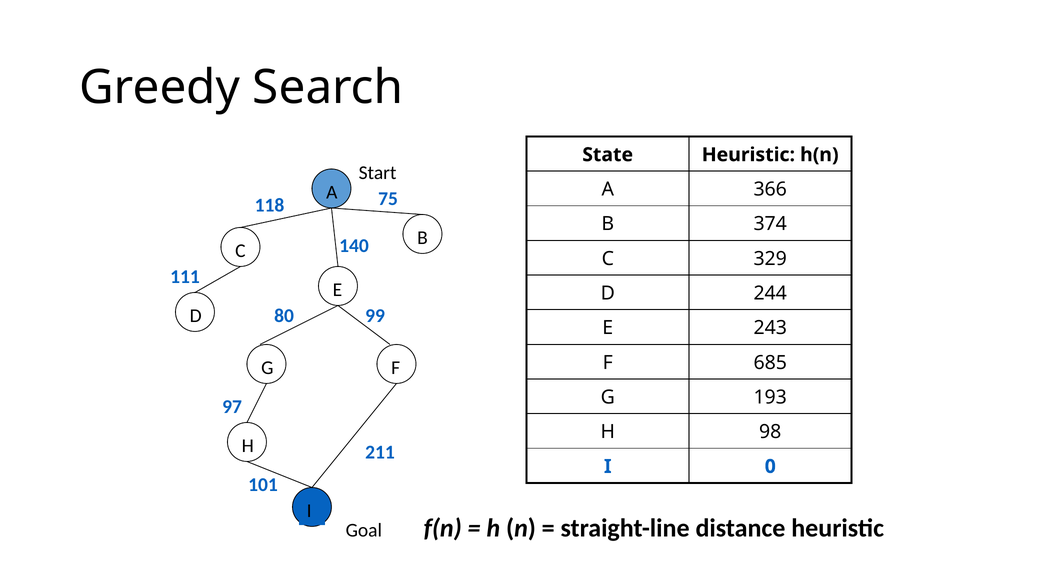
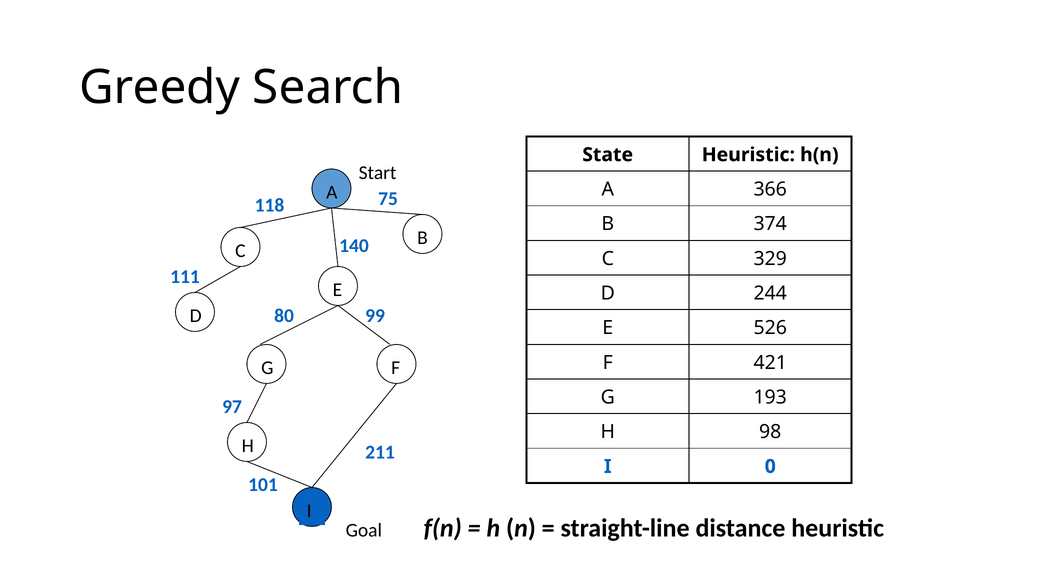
243: 243 -> 526 (770, 328)
685: 685 -> 421 (770, 363)
